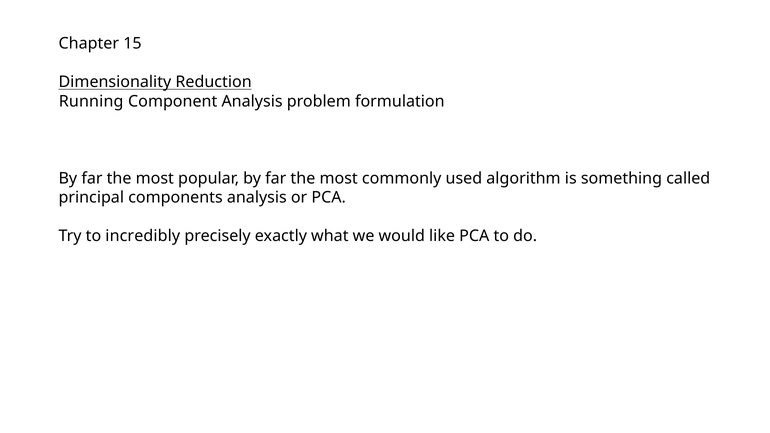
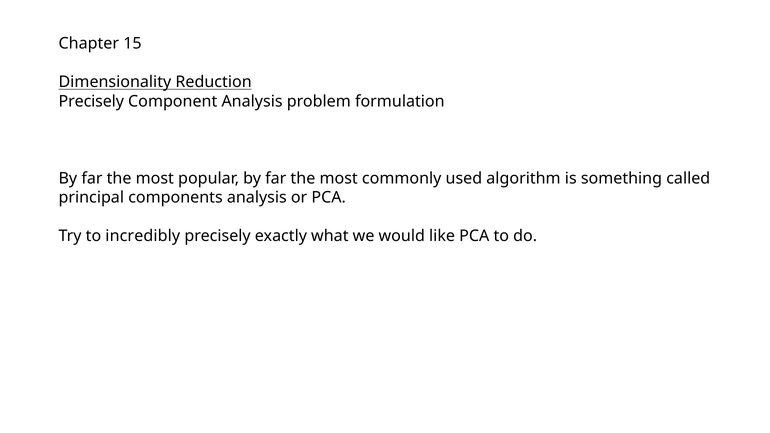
Running: Running -> Precisely (91, 101)
